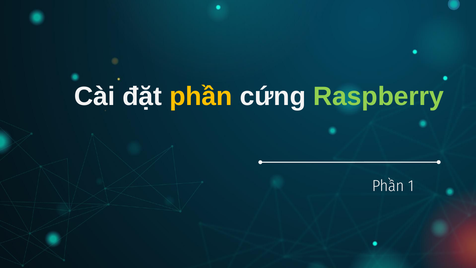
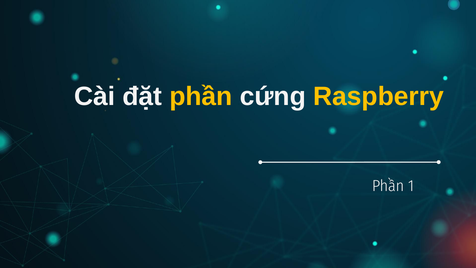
Raspberry colour: light green -> yellow (378, 96)
